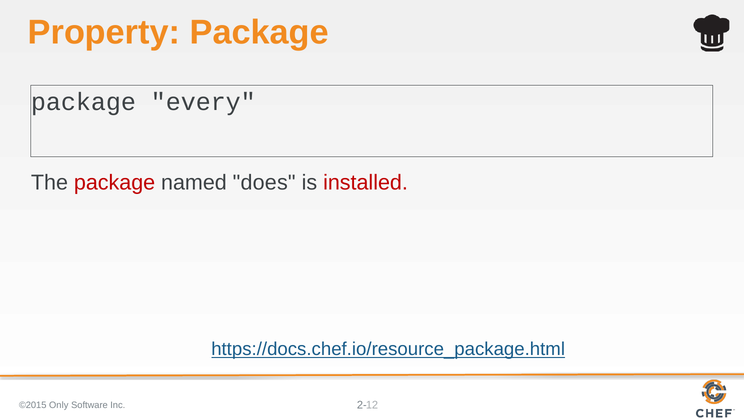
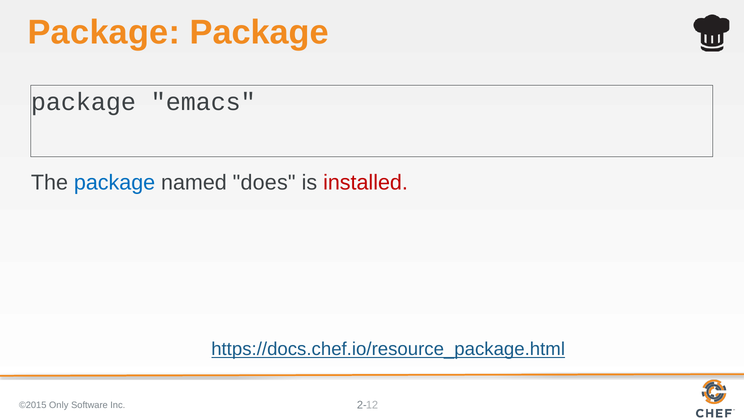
Property: Property -> Package (104, 32)
every: every -> emacs (203, 102)
package colour: red -> blue (115, 183)
